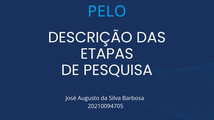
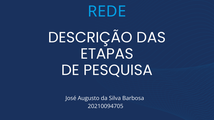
PELO: PELO -> REDE (107, 11)
